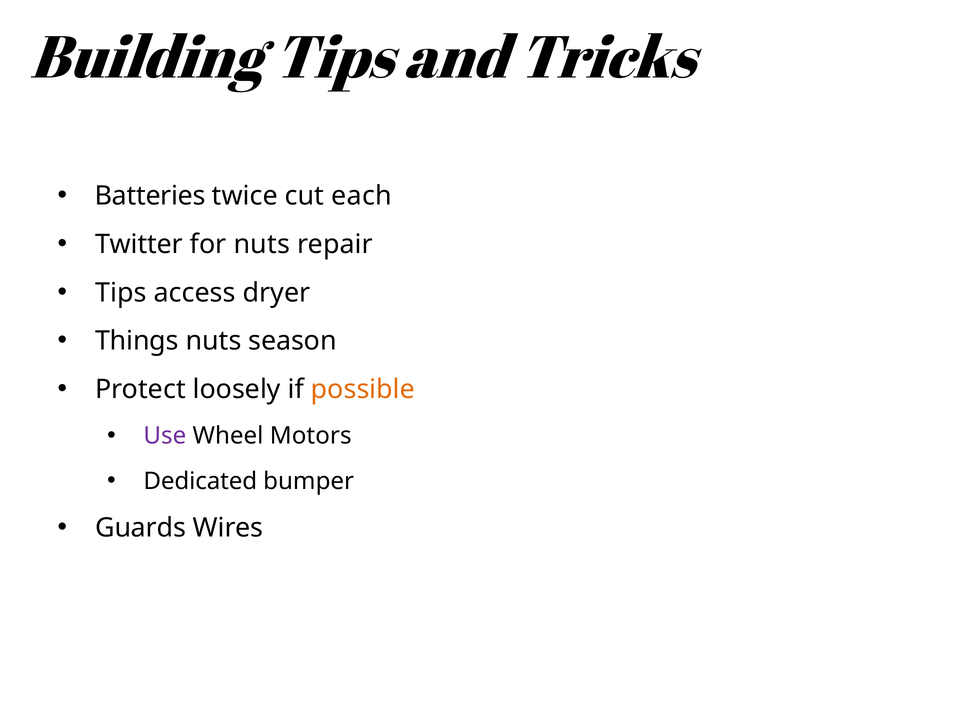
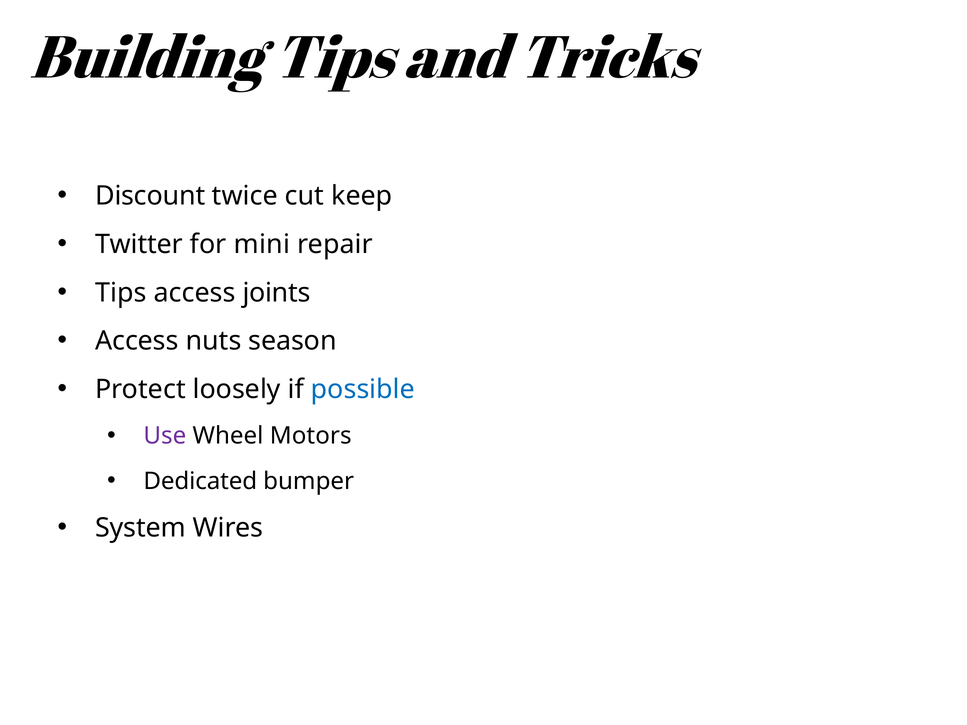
Batteries: Batteries -> Discount (150, 196)
each: each -> keep (362, 196)
for nuts: nuts -> mini (262, 244)
dryer: dryer -> joints (277, 293)
Things: Things -> Access (137, 341)
possible colour: orange -> blue (363, 390)
Guards: Guards -> System (141, 528)
